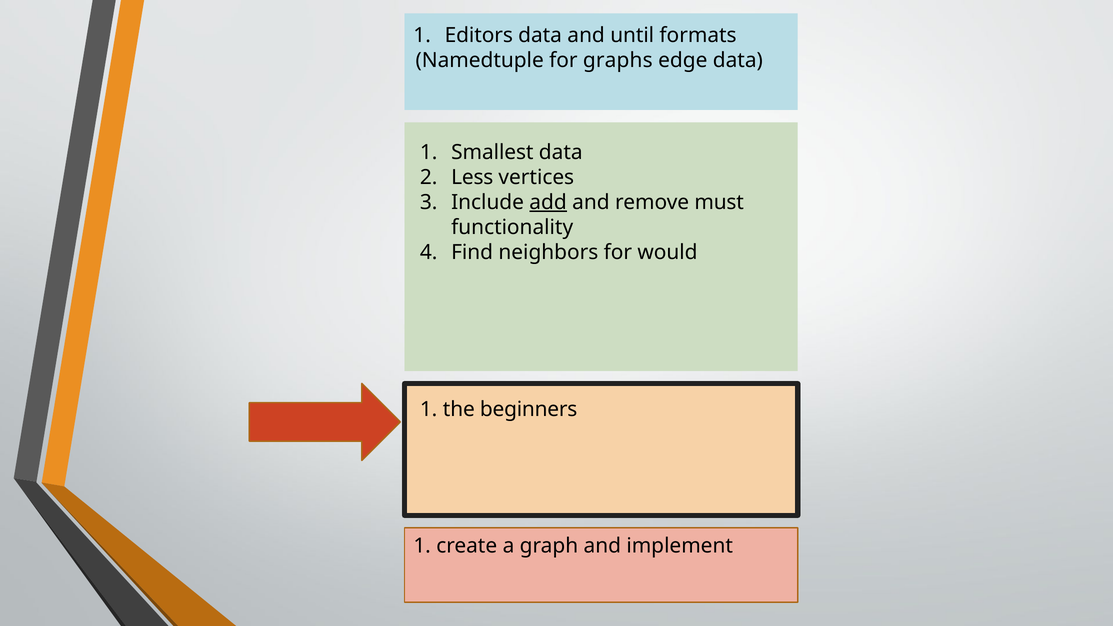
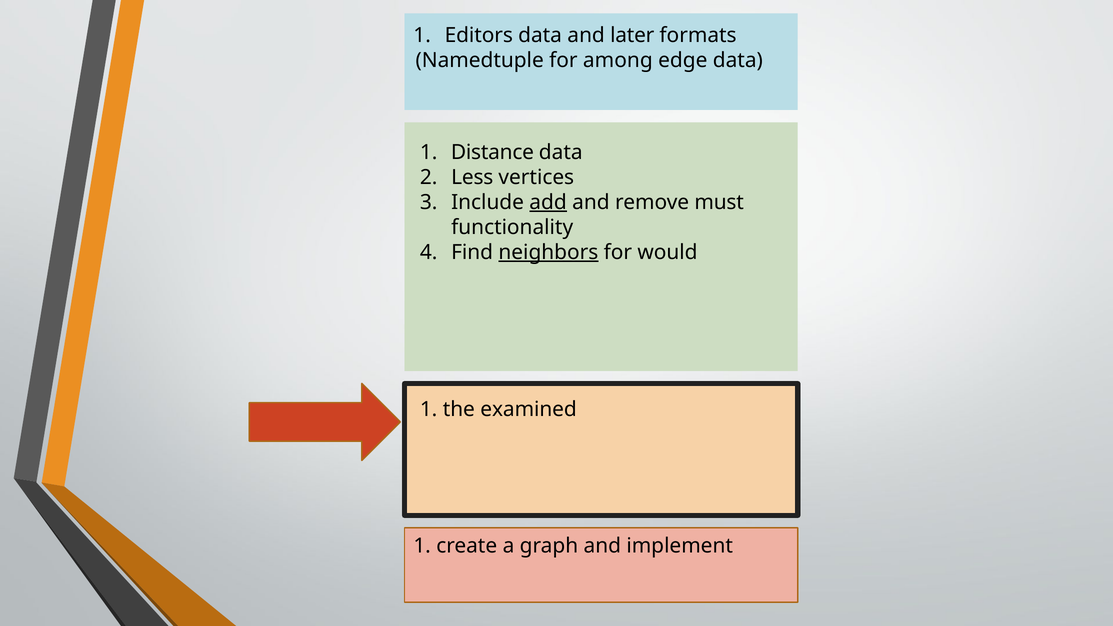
until: until -> later (632, 35)
graphs: graphs -> among (618, 60)
Smallest: Smallest -> Distance (492, 152)
neighbors underline: none -> present (548, 252)
beginners: beginners -> examined (529, 409)
